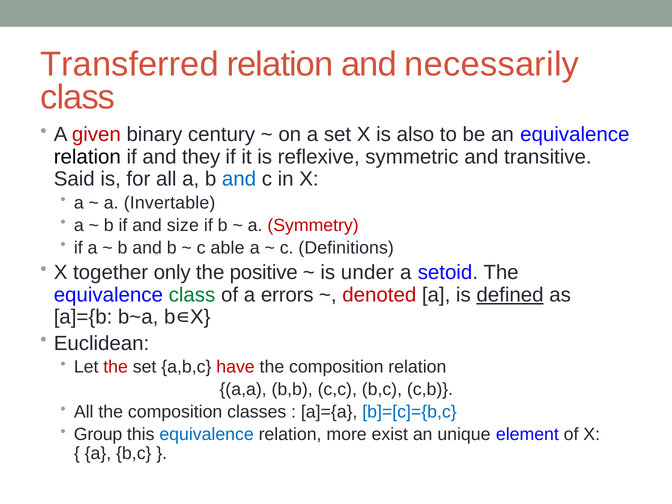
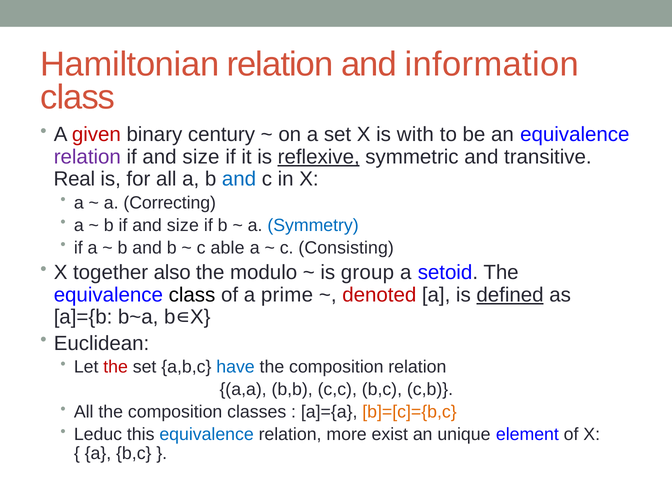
Transferred: Transferred -> Hamiltonian (130, 64)
necessarily: necessarily -> information (492, 64)
also: also -> with (415, 135)
relation colour: black -> purple (87, 157)
they: they -> size (201, 157)
reflexive underline: none -> present (319, 157)
Said: Said -> Real (74, 179)
Invertable: Invertable -> Correcting (170, 203)
Symmetry colour: red -> blue (313, 225)
Definitions: Definitions -> Consisting (346, 248)
only: only -> also (172, 273)
positive: positive -> modulo (264, 273)
under: under -> group (367, 273)
class colour: green -> black (192, 295)
errors: errors -> prime (287, 295)
have colour: red -> blue (236, 367)
b]=[c]={b,c colour: blue -> orange (409, 412)
Group: Group -> Leduc (98, 434)
